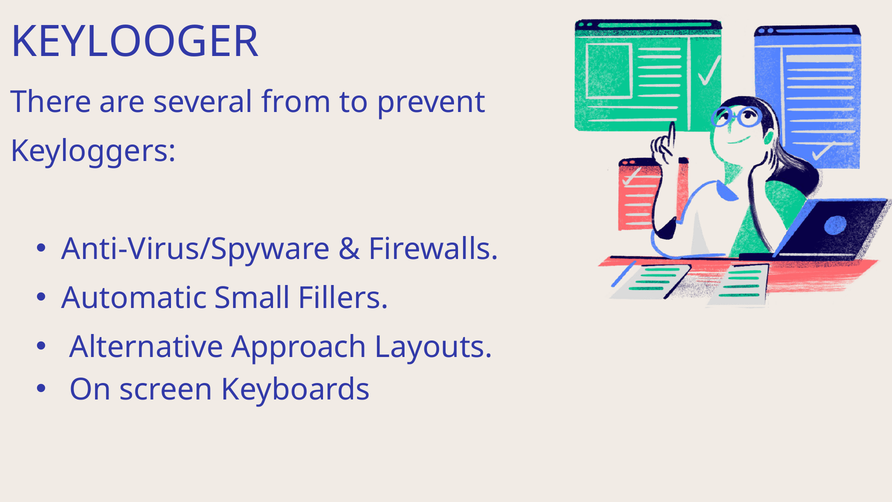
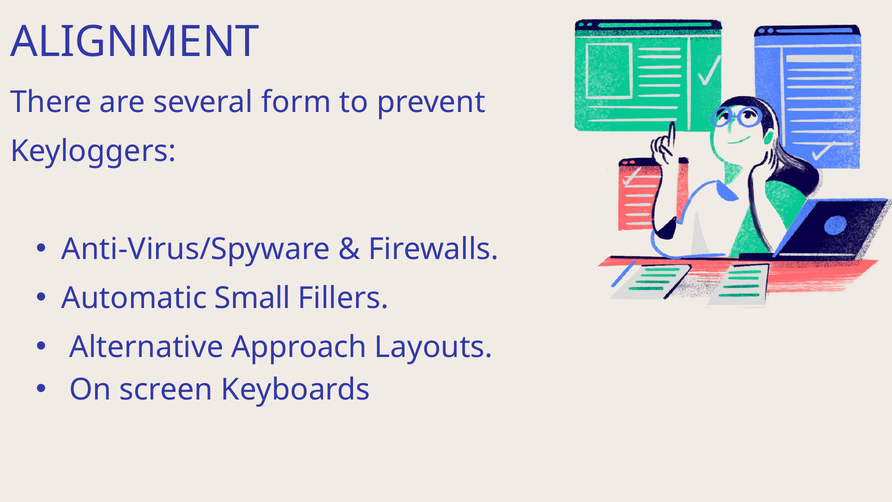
KEYLOOGER: KEYLOOGER -> ALIGNMENT (135, 42)
from: from -> form (296, 102)
